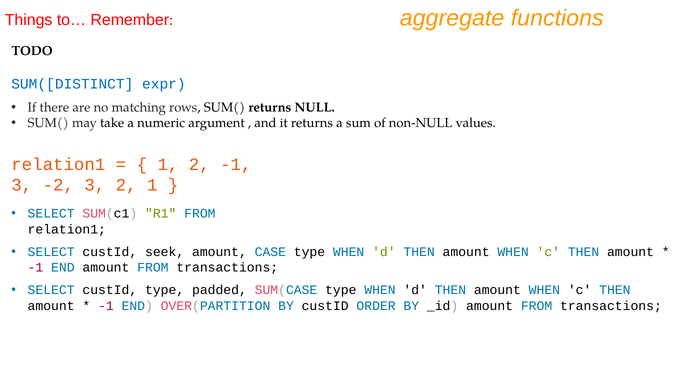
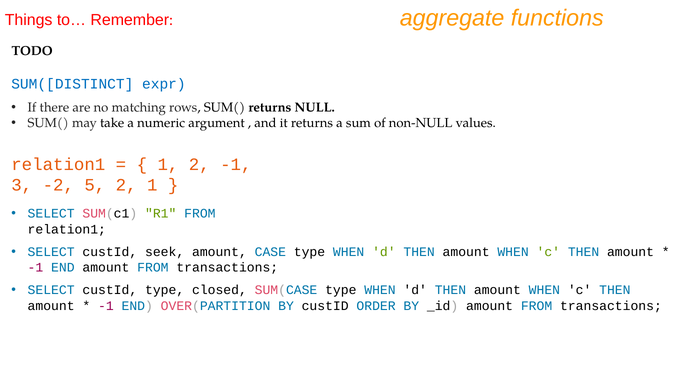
-2 3: 3 -> 5 (95, 185)
padded: padded -> closed (219, 291)
